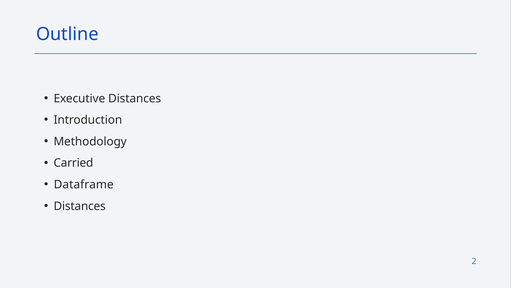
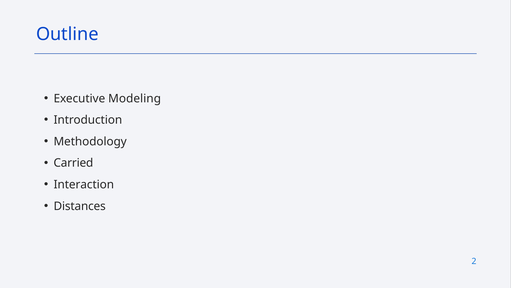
Executive Distances: Distances -> Modeling (135, 98)
Dataframe: Dataframe -> Interaction (84, 184)
